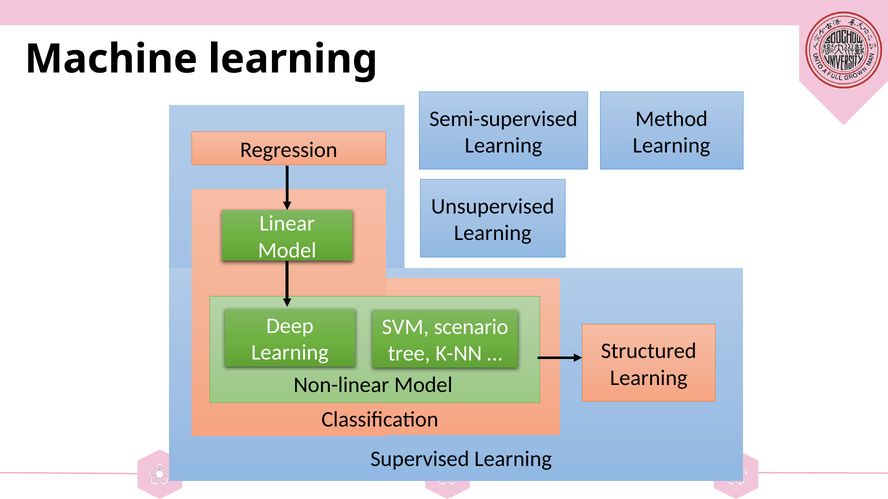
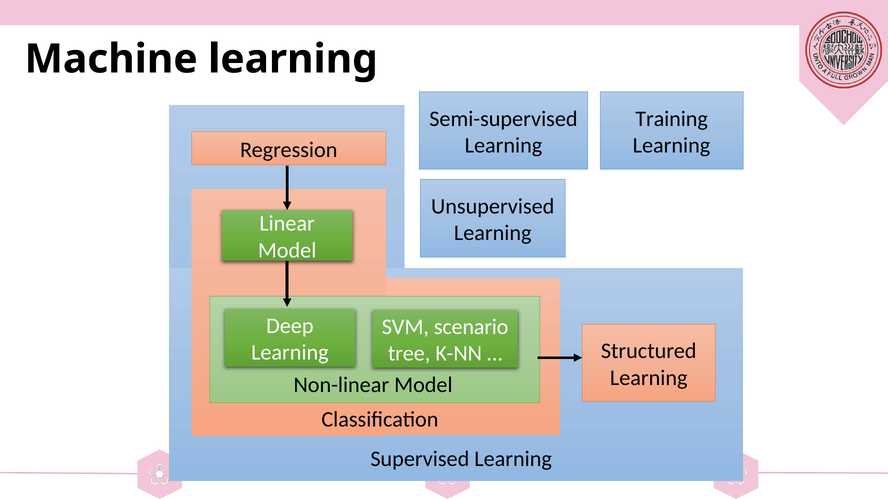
Method: Method -> Training (672, 119)
